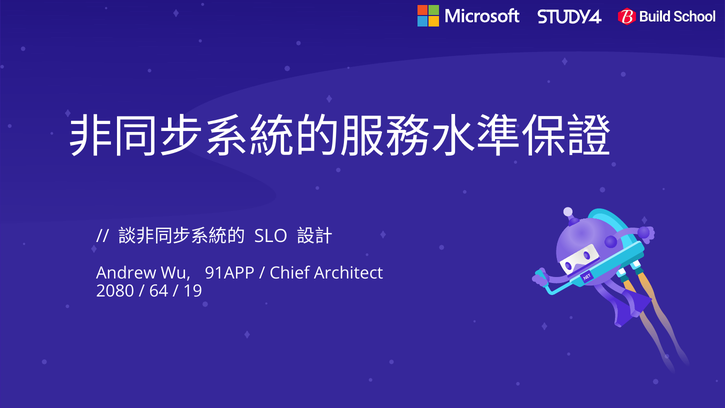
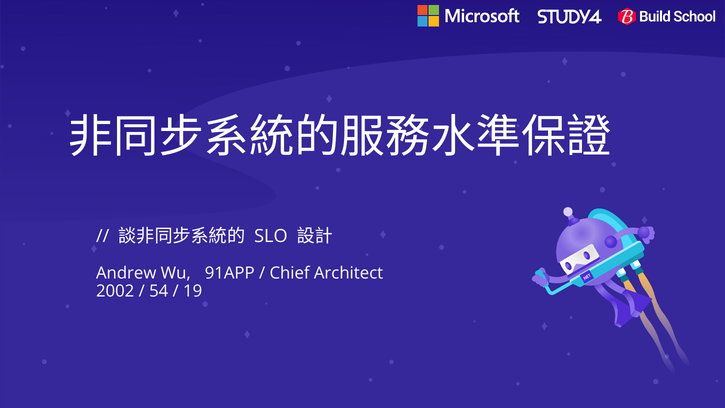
2080: 2080 -> 2002 (115, 291)
64: 64 -> 54 (159, 291)
